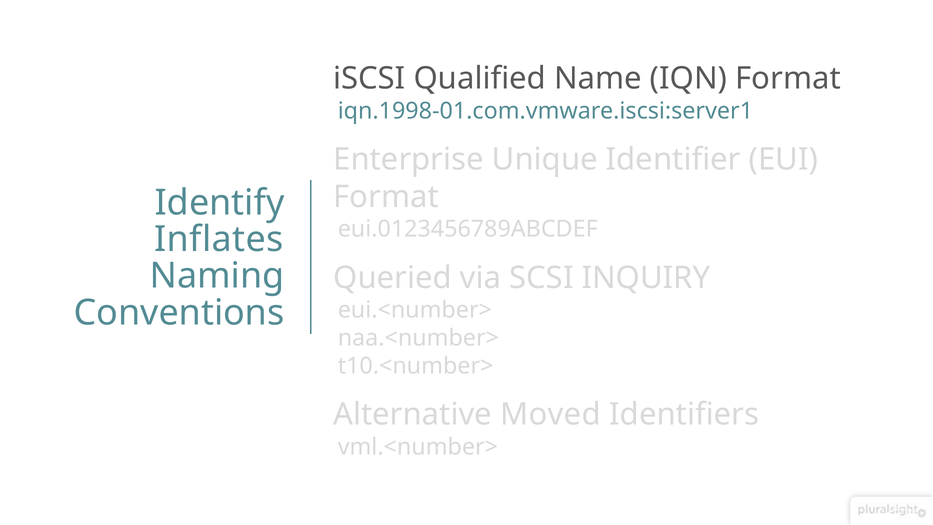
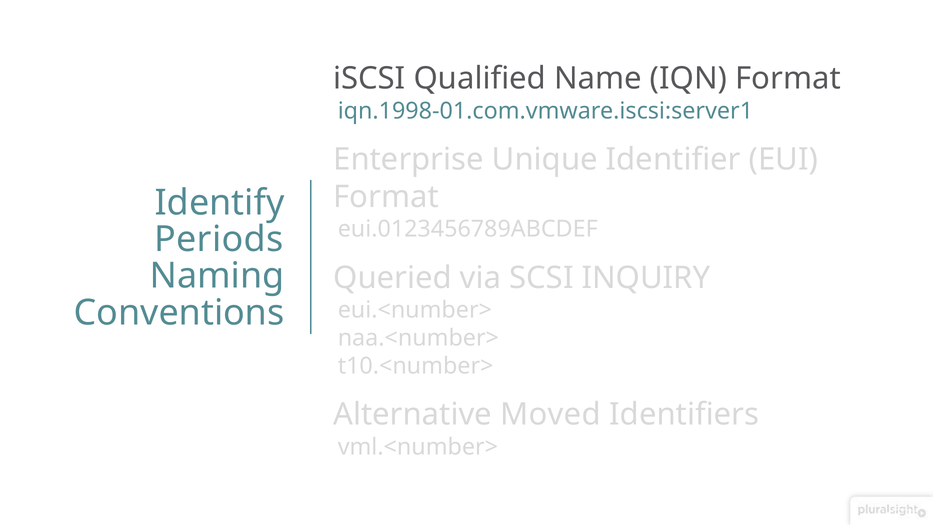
Inflates: Inflates -> Periods (219, 239)
